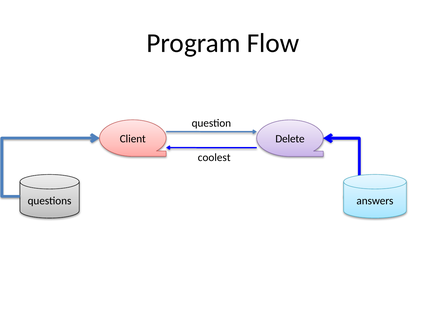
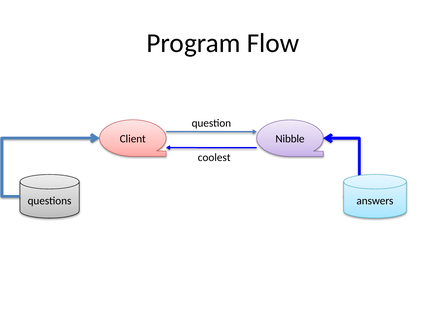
Delete: Delete -> Nibble (290, 139)
